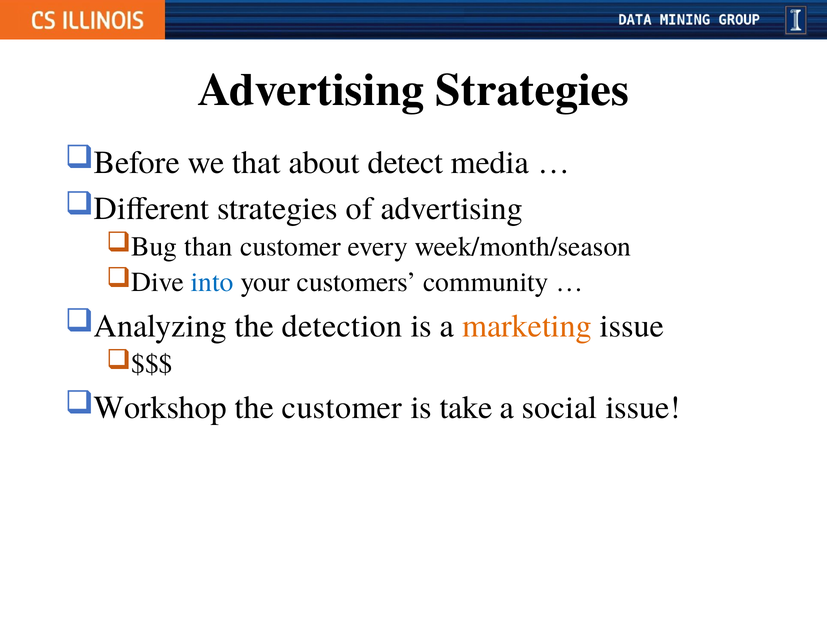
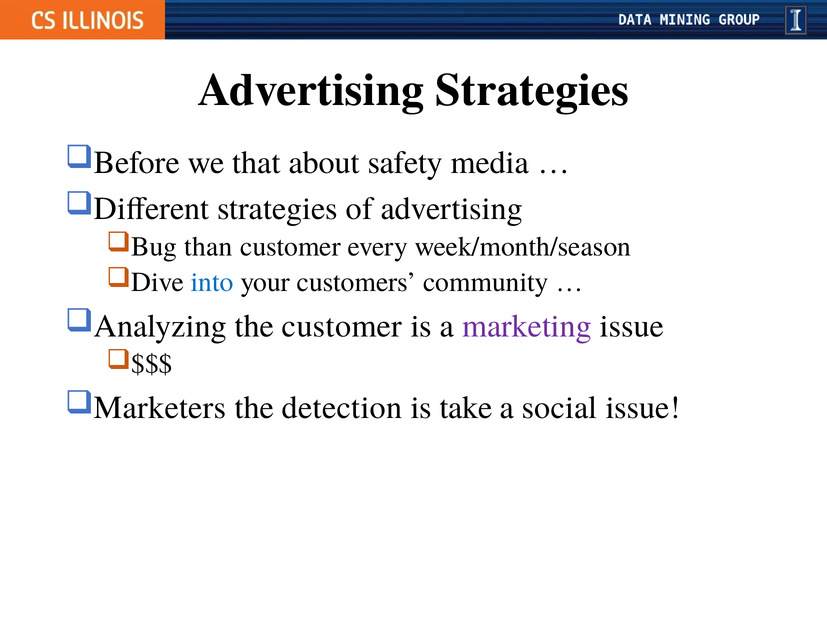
detect: detect -> safety (405, 163)
the detection: detection -> customer (342, 326)
marketing colour: orange -> purple (527, 326)
Workshop: Workshop -> Marketers (160, 408)
the customer: customer -> detection (342, 408)
